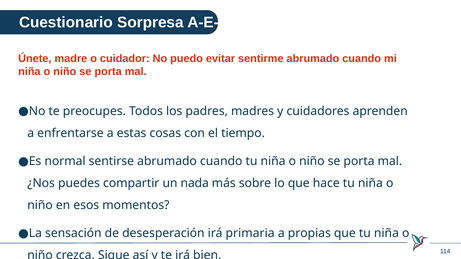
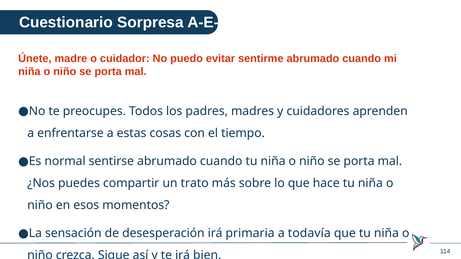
nada: nada -> trato (195, 183)
propias: propias -> todavía (309, 234)
